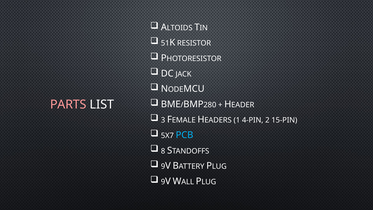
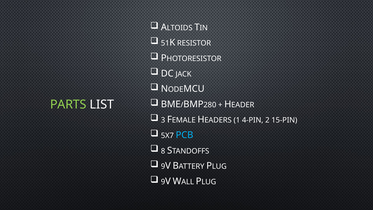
PARTS colour: pink -> light green (68, 104)
